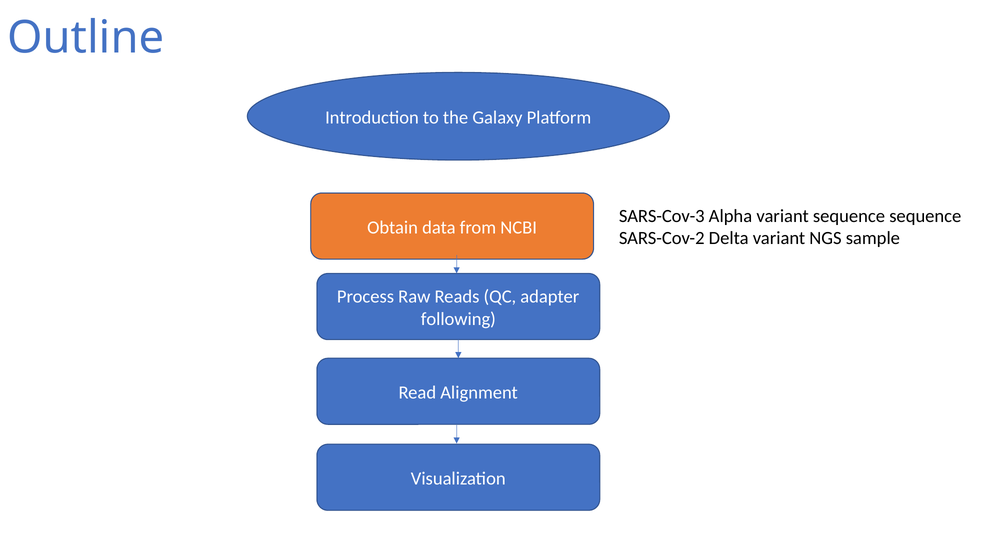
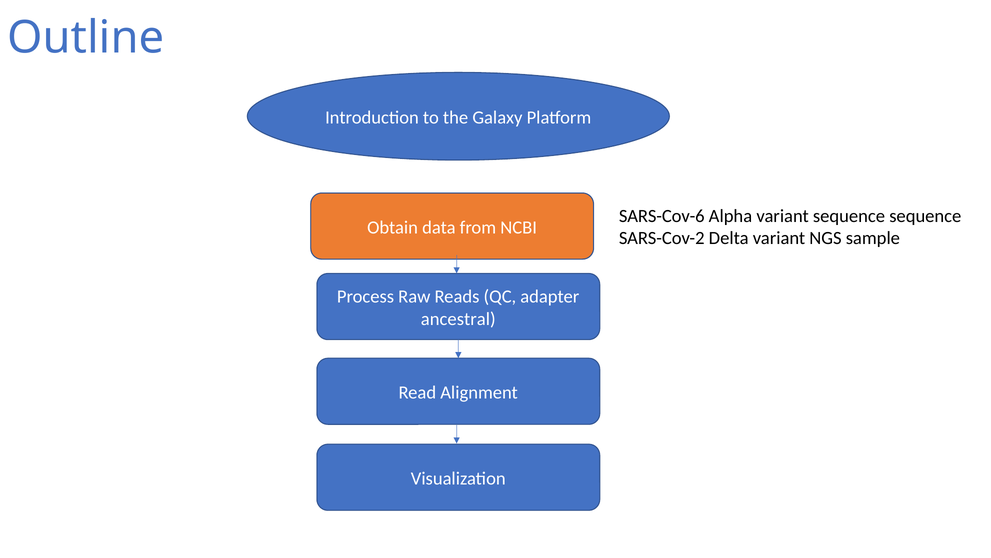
SARS-Cov-3: SARS-Cov-3 -> SARS-Cov-6 (662, 216)
following: following -> ancestral (458, 319)
